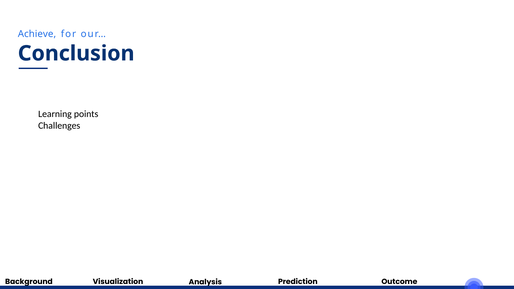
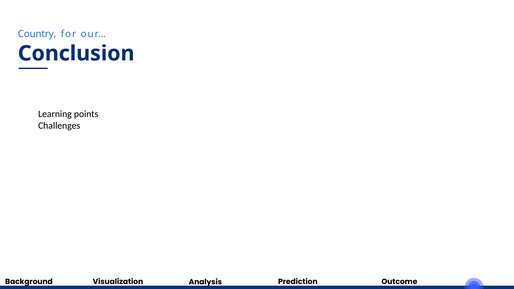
Achieve: Achieve -> Country (37, 34)
